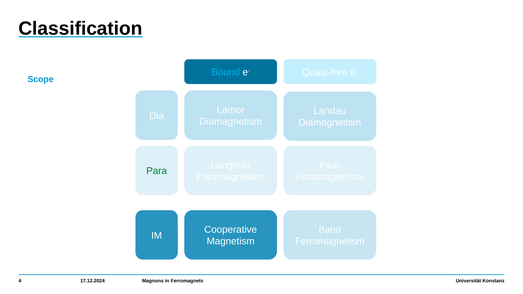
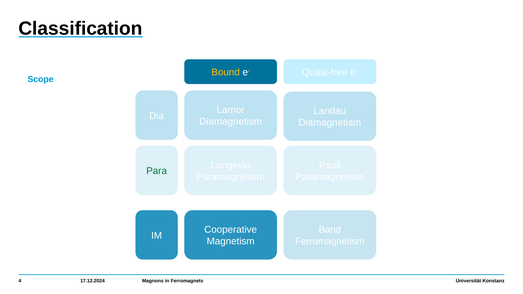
Bound colour: light blue -> yellow (226, 72)
